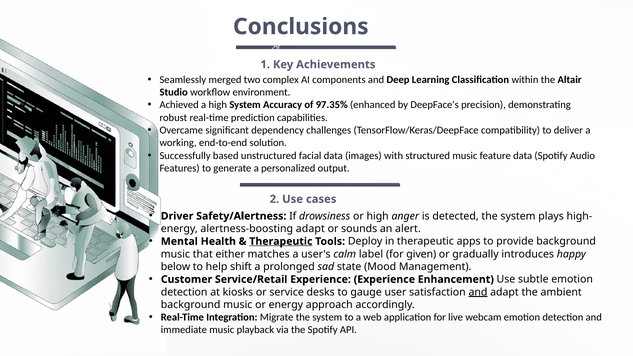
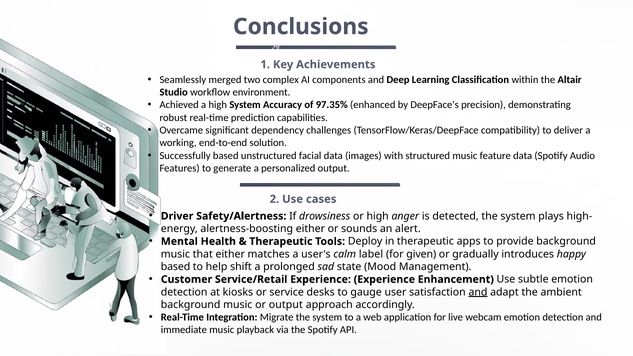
alertness-boosting adapt: adapt -> either (310, 229)
Therapeutic underline: present -> none (281, 241)
below: below -> based (176, 267)
or energy: energy -> output (286, 305)
